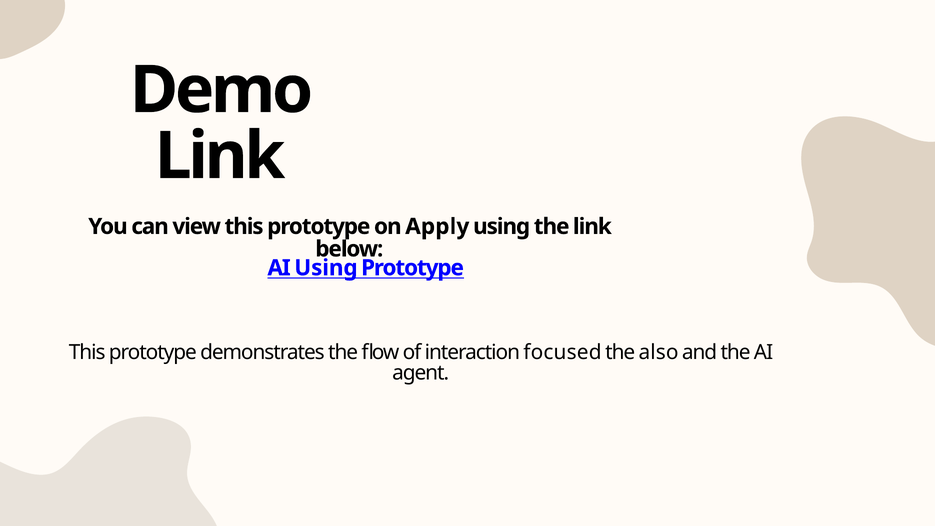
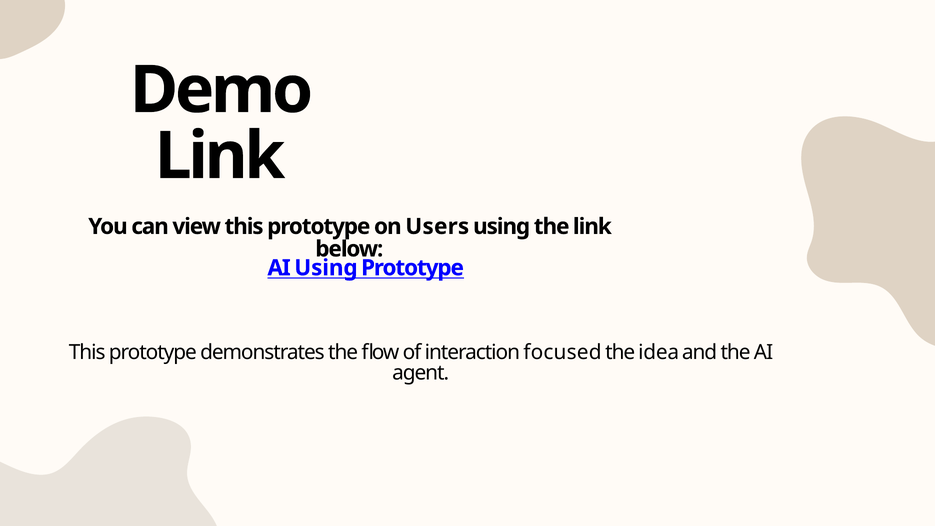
Apply: Apply -> Users (437, 226)
also: also -> idea (659, 352)
